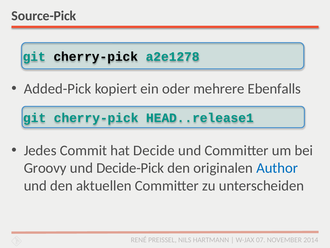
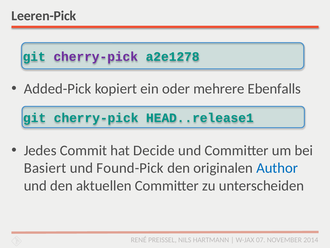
Source-Pick: Source-Pick -> Leeren-Pick (44, 16)
cherry-pick colour: black -> purple (96, 57)
Groovy: Groovy -> Basiert (45, 168)
Decide-Pick: Decide-Pick -> Found-Pick (130, 168)
